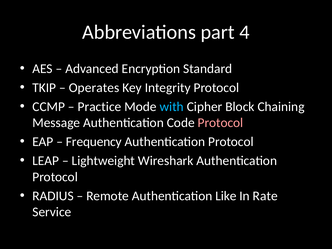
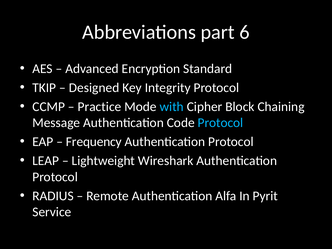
4: 4 -> 6 (244, 32)
Operates: Operates -> Designed (94, 88)
Protocol colour: pink -> light blue (220, 123)
Like: Like -> Alfa (226, 196)
Rate: Rate -> Pyrit (265, 196)
